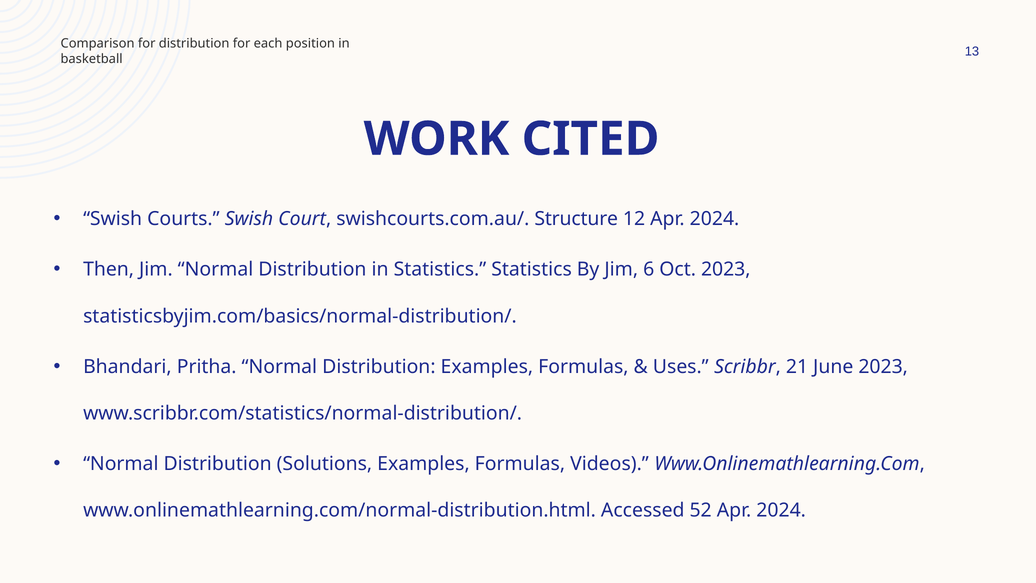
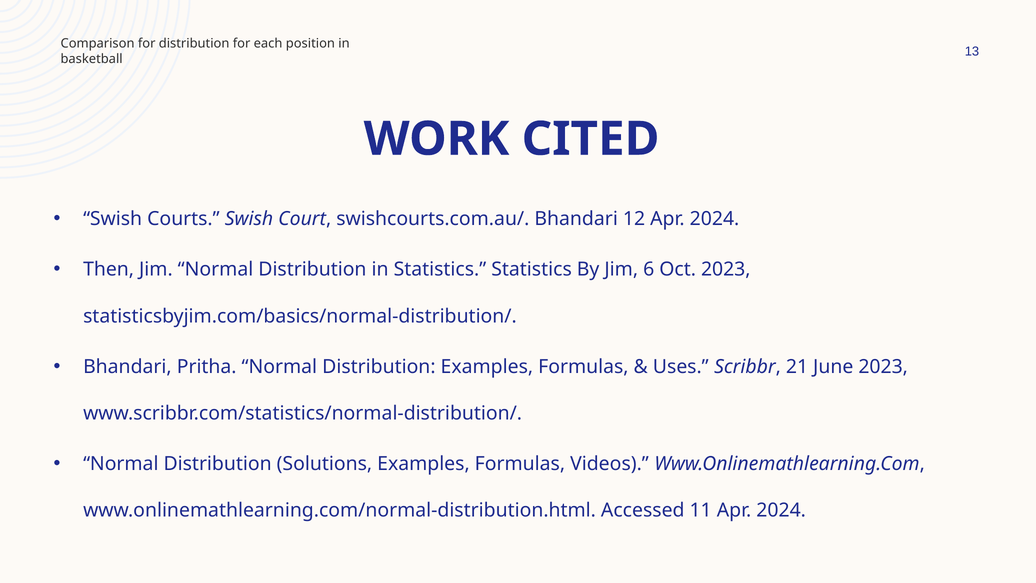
swishcourts.com.au/ Structure: Structure -> Bhandari (576, 219)
52: 52 -> 11 (701, 510)
